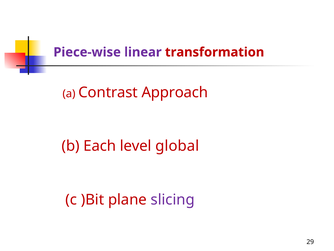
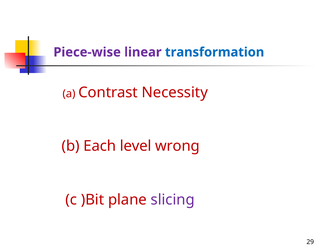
transformation colour: red -> blue (215, 52)
Approach: Approach -> Necessity (175, 92)
global: global -> wrong (177, 146)
